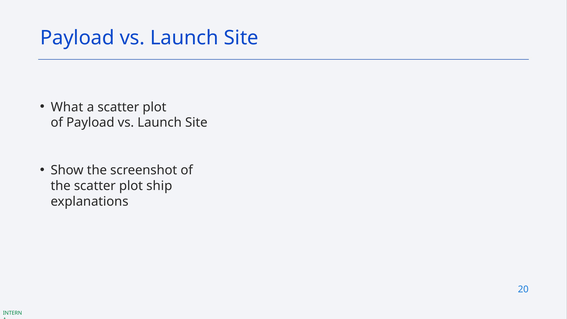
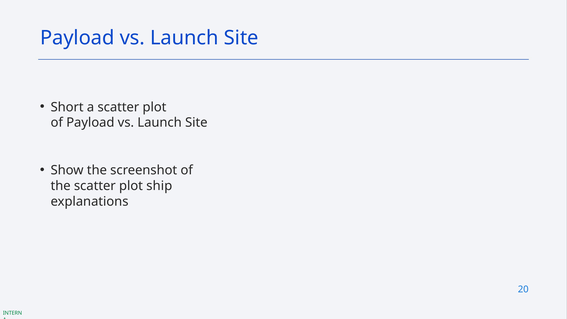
What: What -> Short (67, 107)
